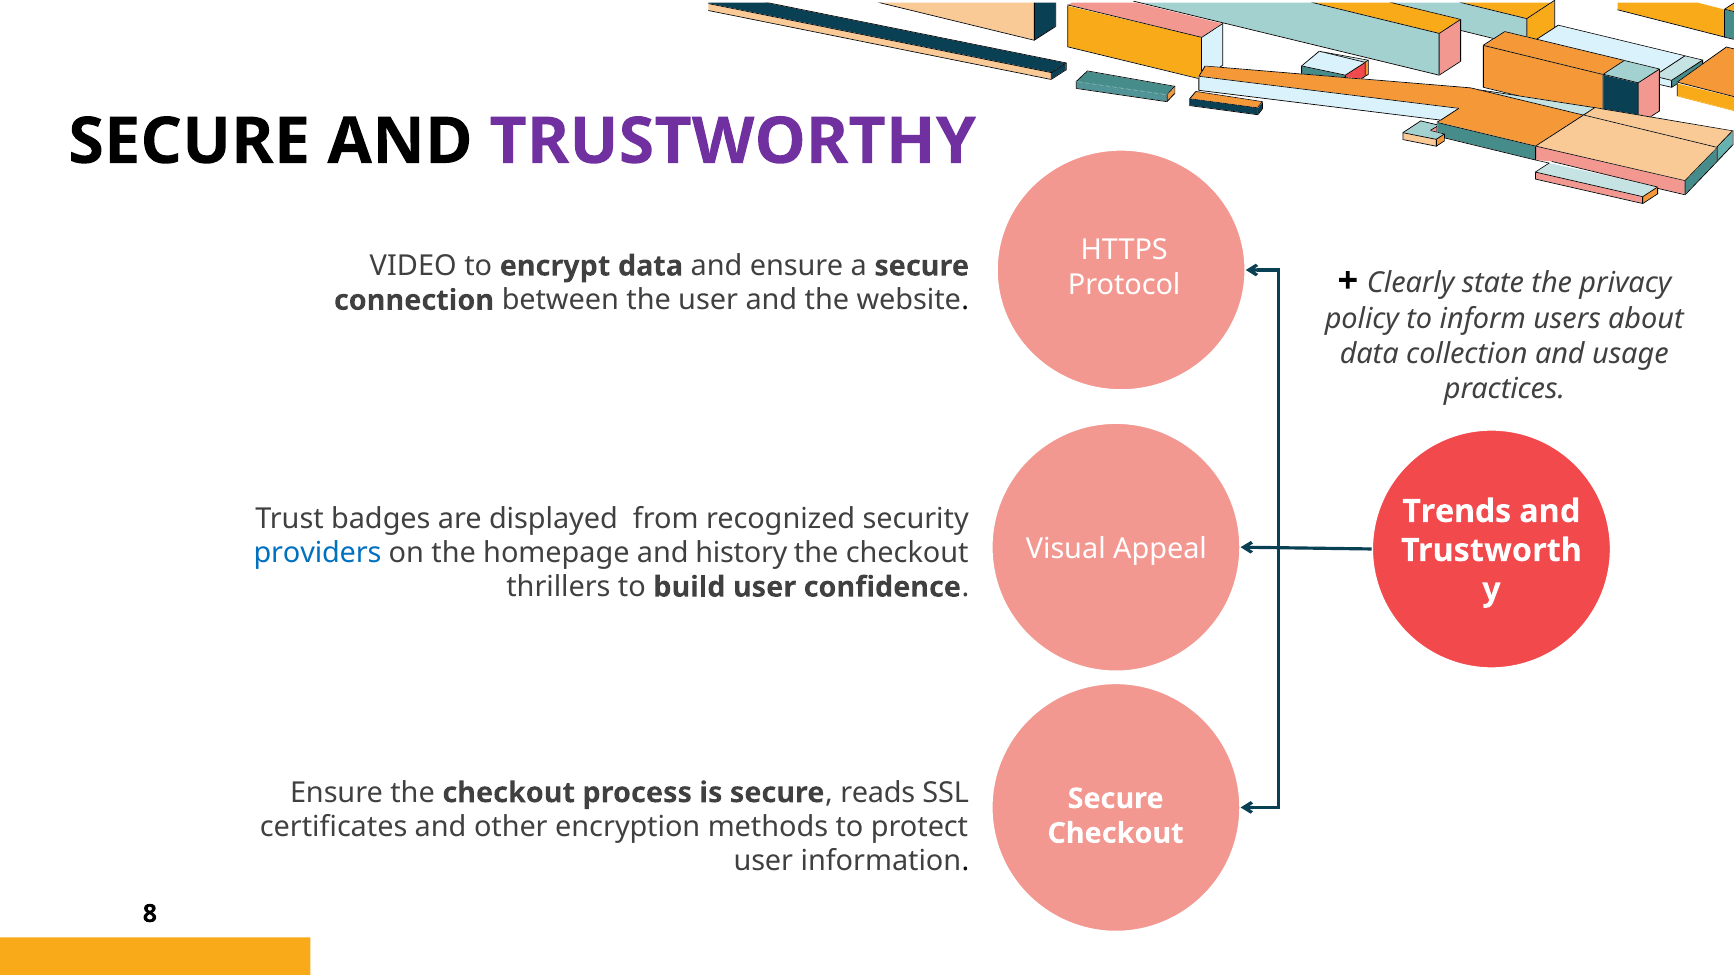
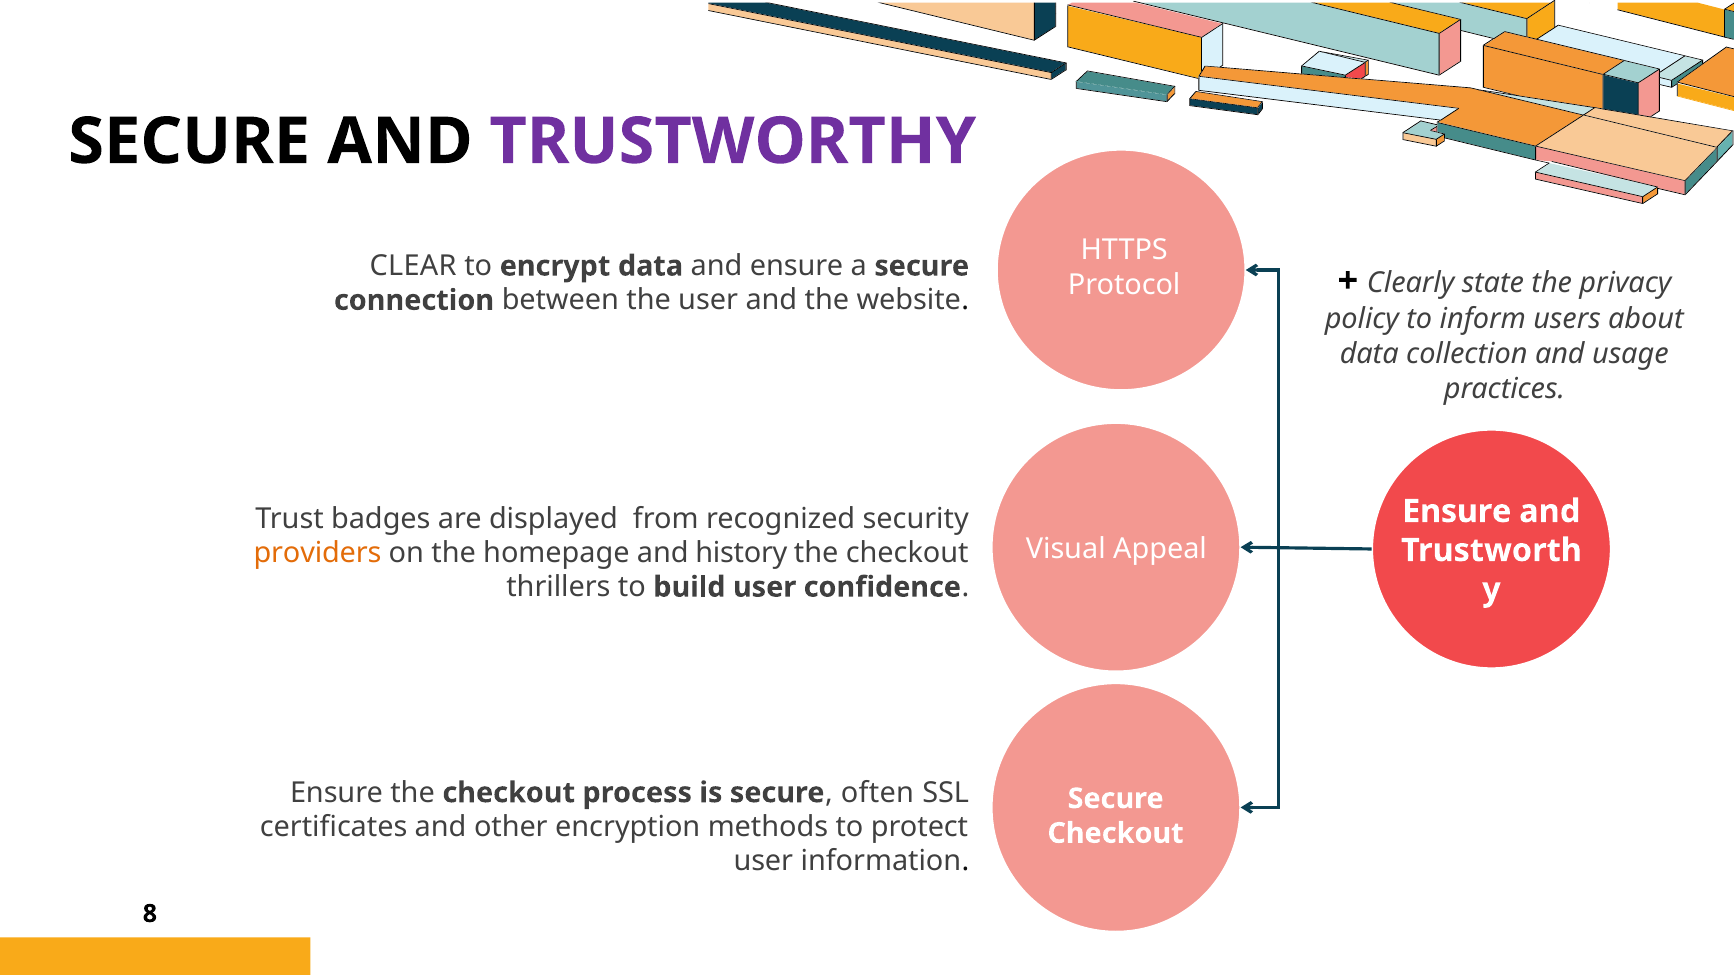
VIDEO: VIDEO -> CLEAR (413, 266)
Trends: Trends -> Ensure (1457, 512)
providers colour: blue -> orange (318, 553)
reads: reads -> often (877, 793)
